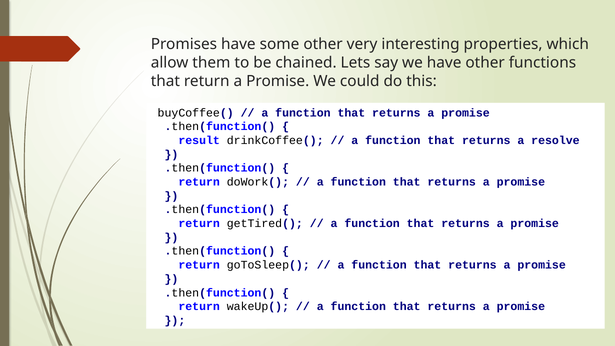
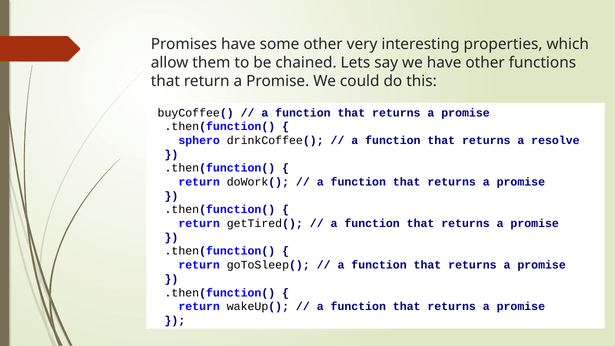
result: result -> sphero (199, 140)
